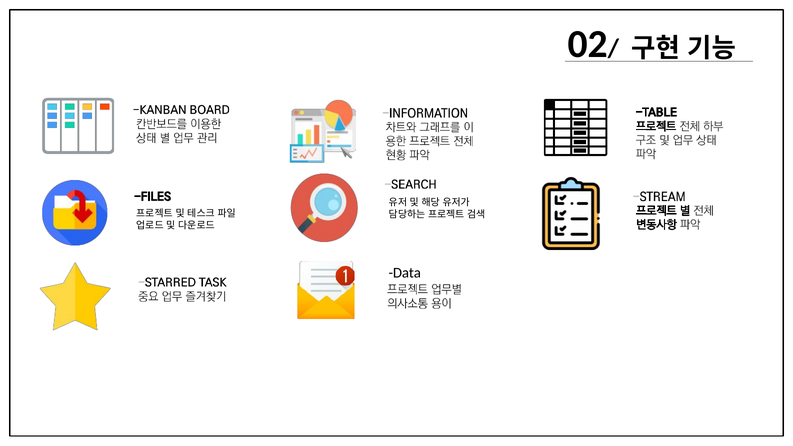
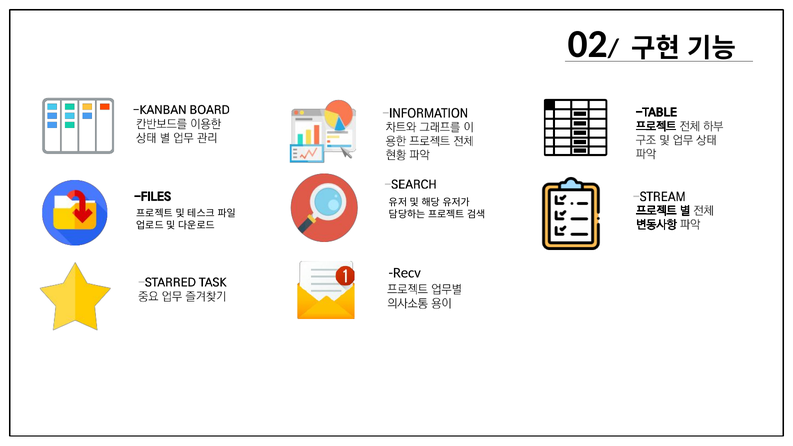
Data: Data -> Recv (405, 273)
